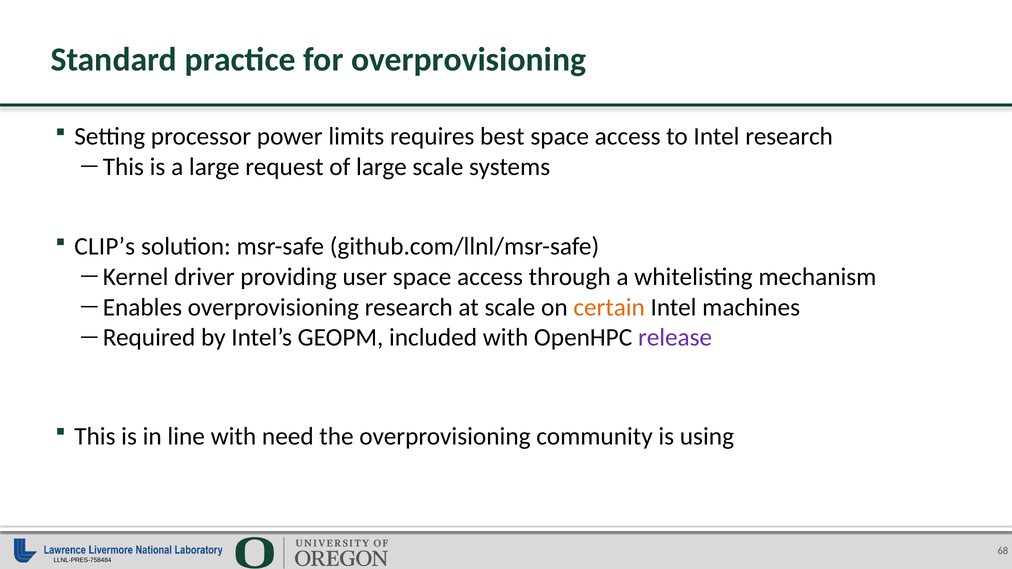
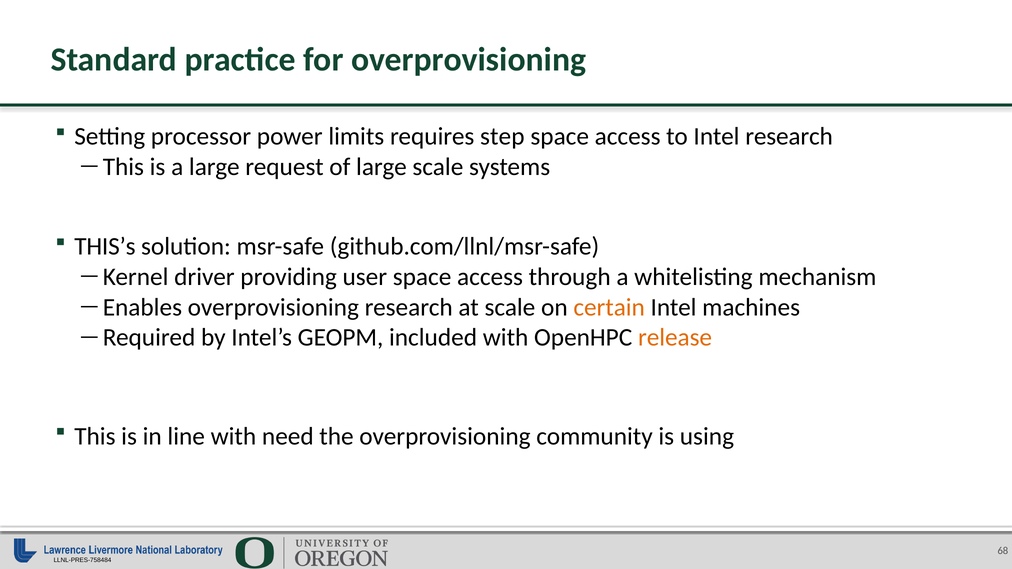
best: best -> step (502, 137)
CLIP’s: CLIP’s -> THIS’s (105, 247)
release colour: purple -> orange (675, 338)
